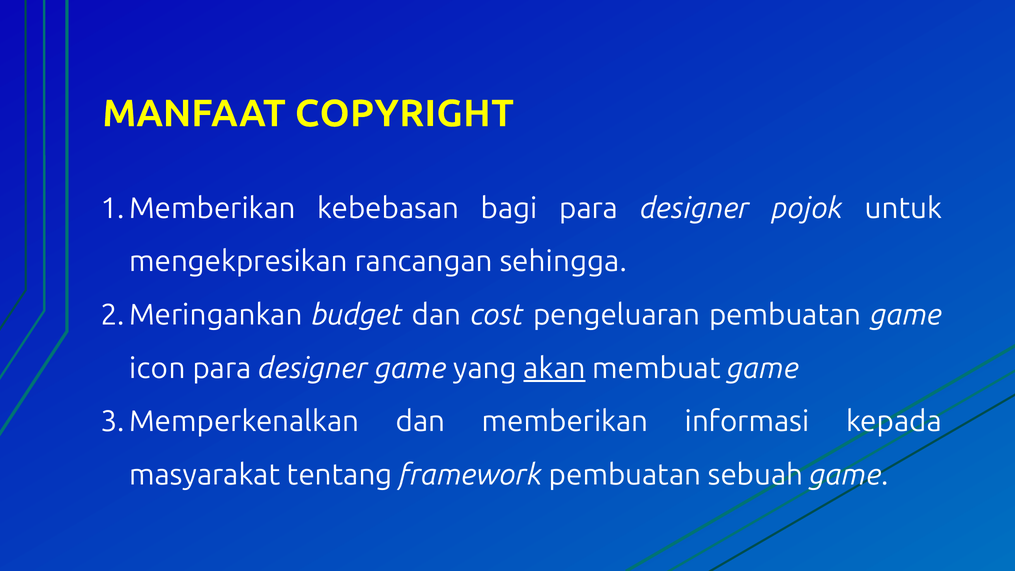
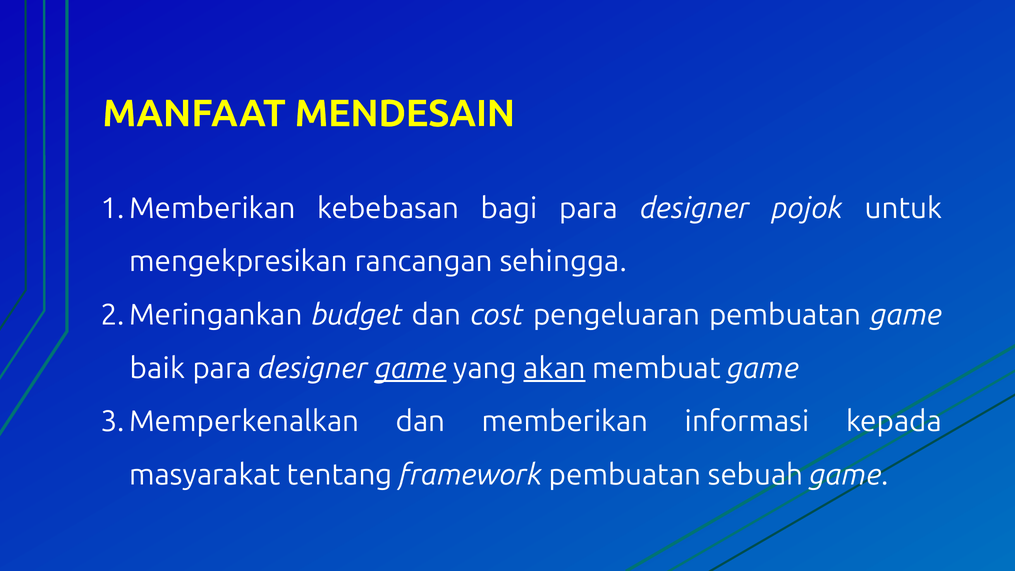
COPYRIGHT: COPYRIGHT -> MENDESAIN (405, 114)
icon: icon -> baik (157, 368)
game underline: none -> present (411, 368)
